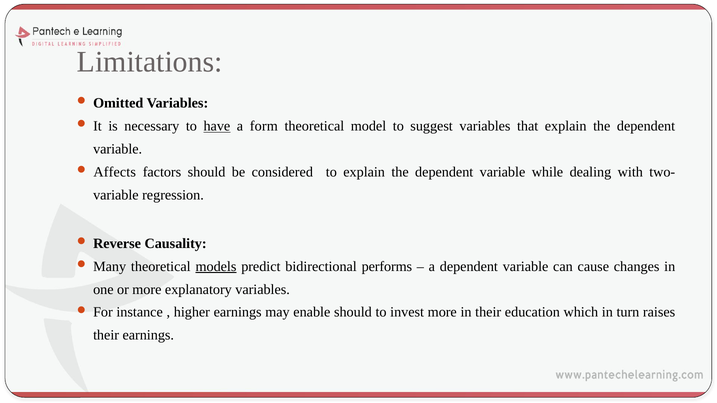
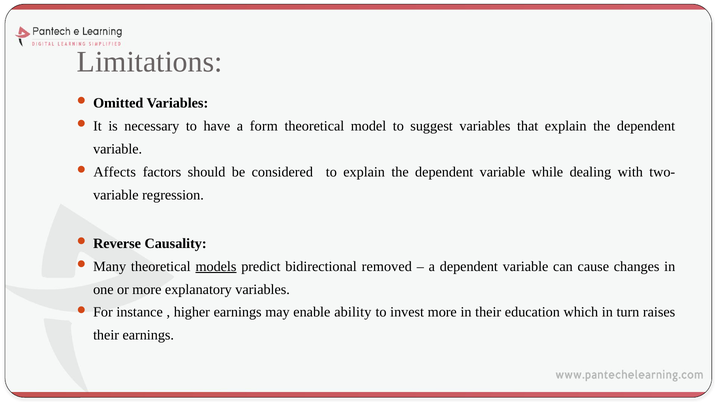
have underline: present -> none (217, 126)
performs: performs -> removed (387, 267)
enable should: should -> ability (353, 313)
